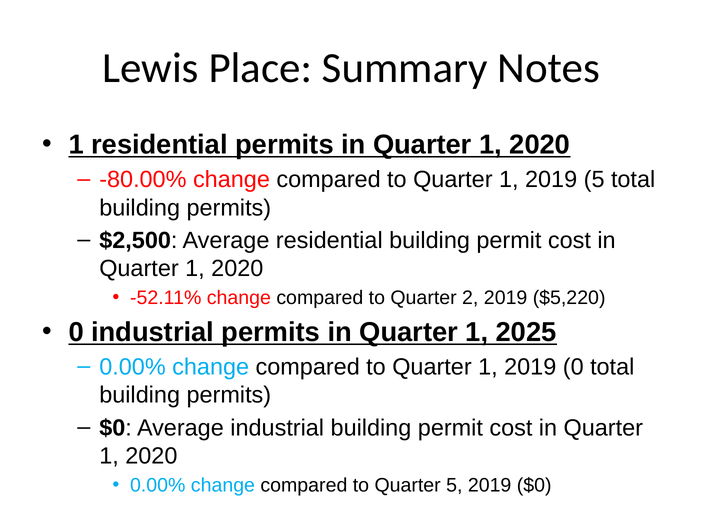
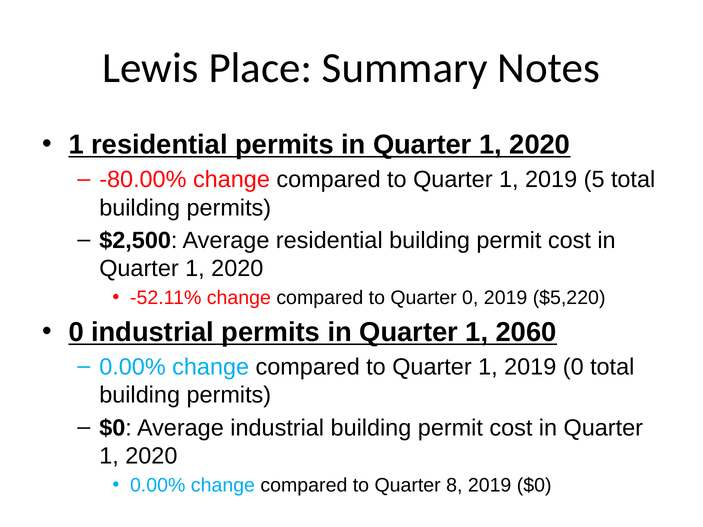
Quarter 2: 2 -> 0 (470, 298)
2025: 2025 -> 2060 (526, 332)
Quarter 5: 5 -> 8 (454, 486)
